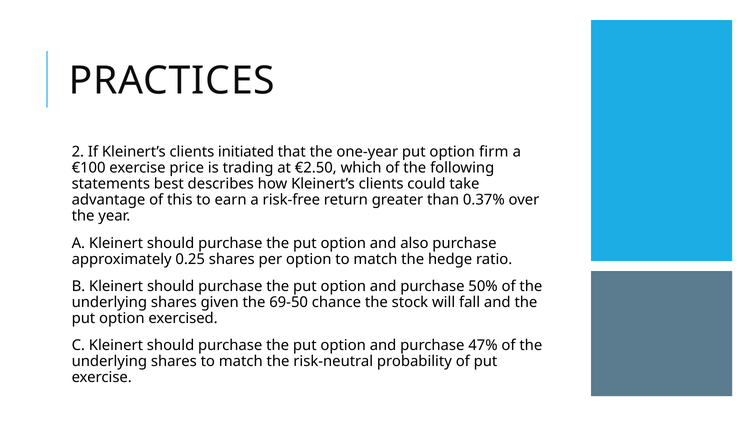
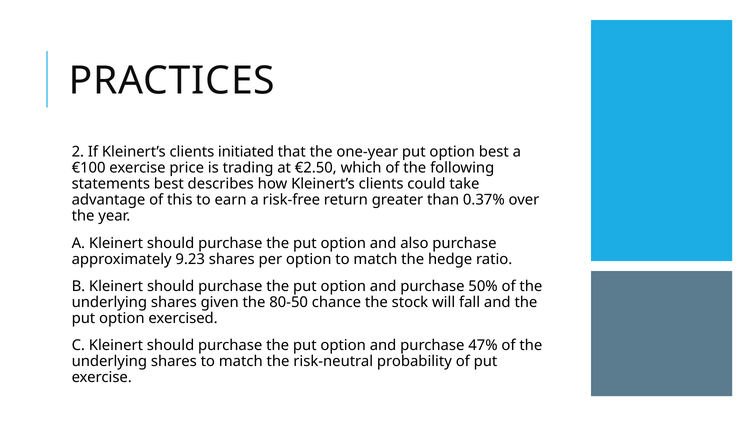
option firm: firm -> best (494, 152)
0.25: 0.25 -> 9.23 (190, 259)
69-50: 69-50 -> 80-50 (289, 302)
